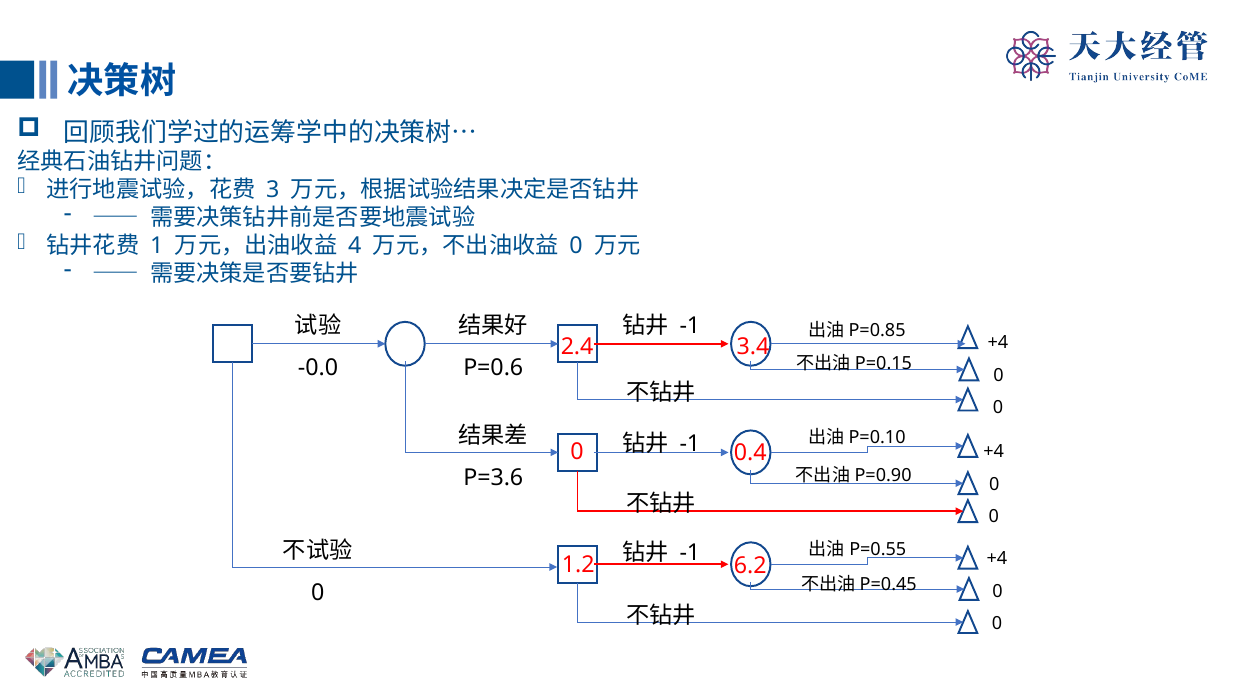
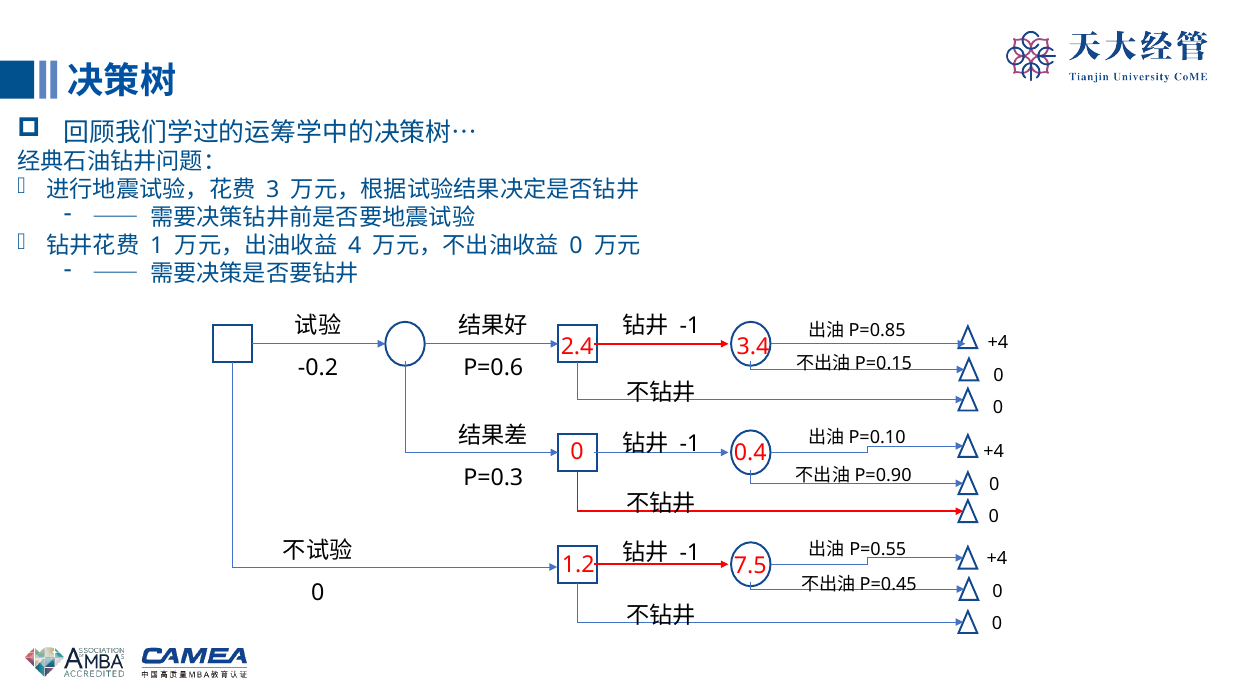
-0.0: -0.0 -> -0.2 (318, 368)
P=3.6: P=3.6 -> P=0.3 (493, 478)
6.2: 6.2 -> 7.5 (750, 566)
